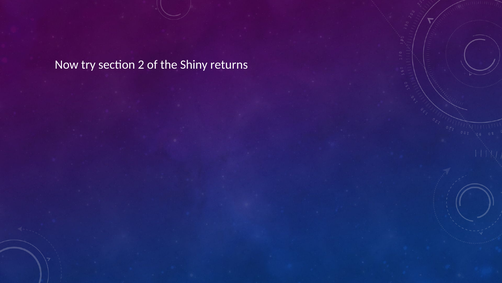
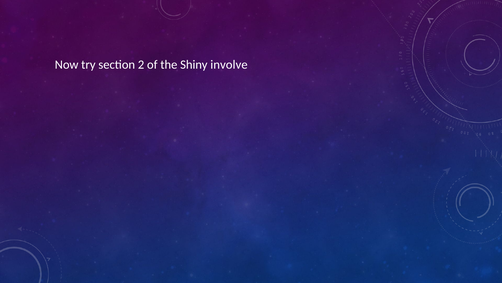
returns: returns -> involve (229, 65)
